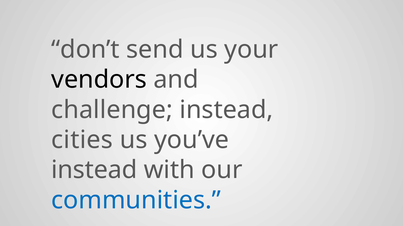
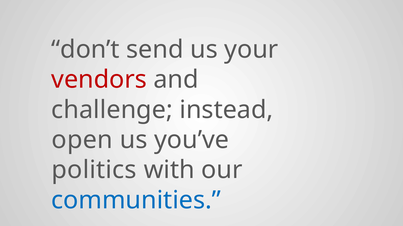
vendors colour: black -> red (99, 80)
cities: cities -> open (82, 140)
instead: instead -> politics (94, 171)
